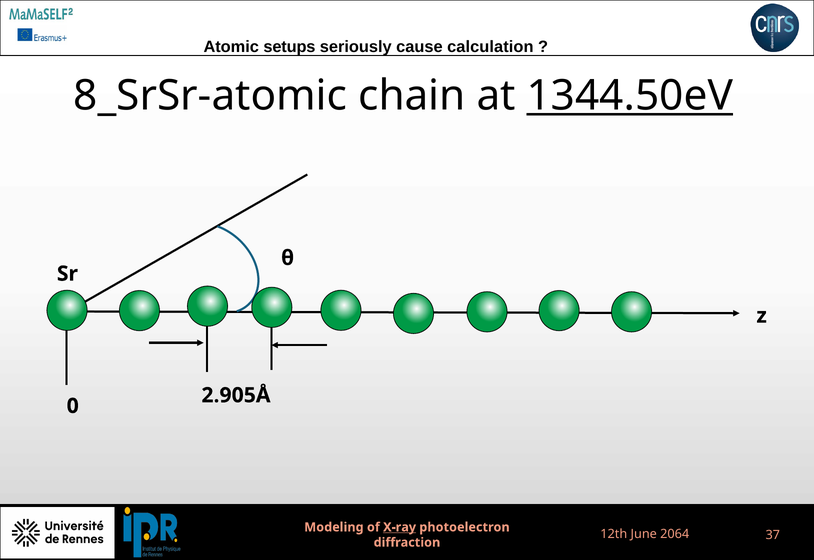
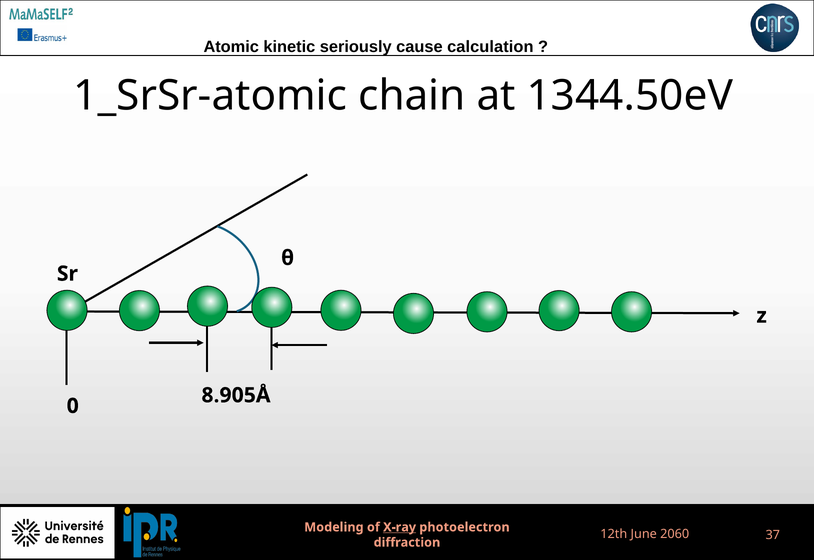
setups: setups -> kinetic (289, 47)
8_SrSr-atomic: 8_SrSr-atomic -> 1_SrSr-atomic (210, 96)
1344.50eV underline: present -> none (630, 96)
2.905Å: 2.905Å -> 8.905Å (236, 395)
2064: 2064 -> 2060 (675, 534)
